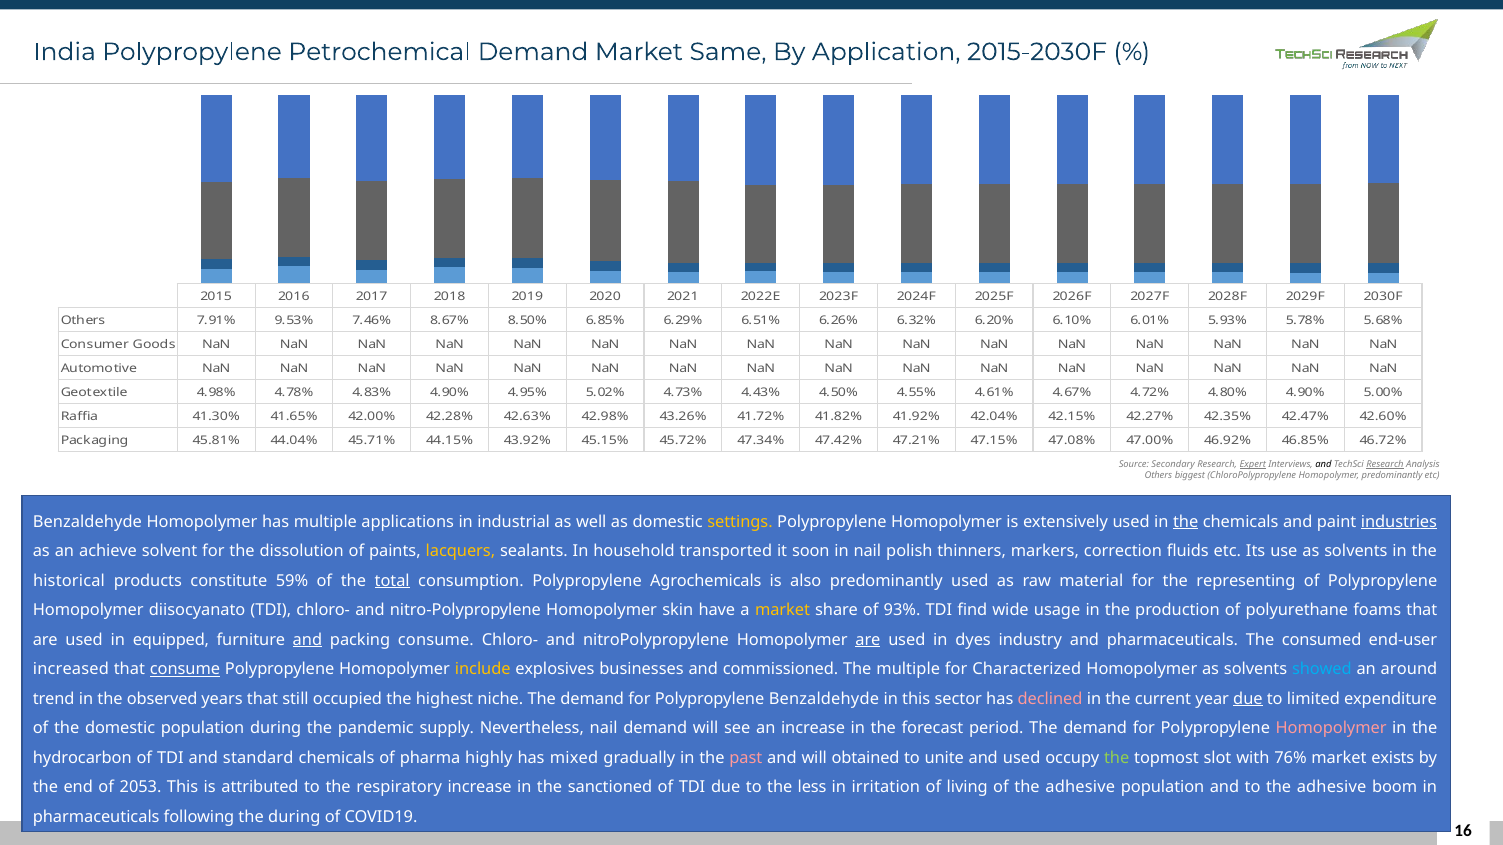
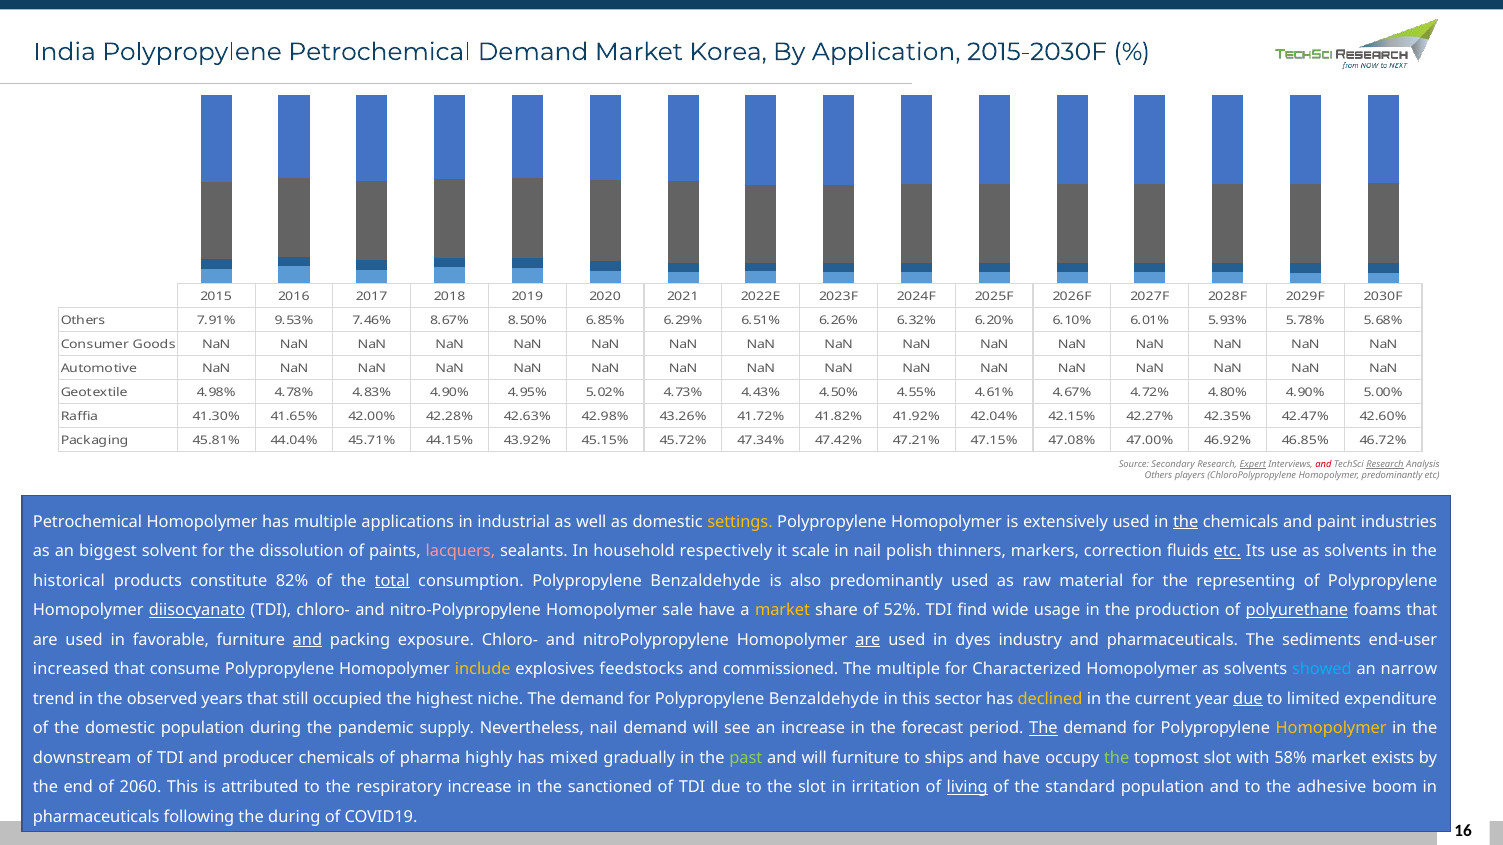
Same: Same -> Korea (728, 52)
and colour: black -> red (1323, 465)
biggest: biggest -> players (1190, 476)
Benzaldehyde: Benzaldehyde -> Petrochemical (88, 522)
industries underline: present -> none (1399, 522)
achieve: achieve -> biggest (108, 552)
lacquers colour: yellow -> pink (460, 552)
transported: transported -> respectively (726, 552)
soon: soon -> scale (811, 552)
etc underline: none -> present (1227, 552)
59%: 59% -> 82% (292, 581)
consumption Polypropylene Agrochemicals: Agrochemicals -> Benzaldehyde (706, 581)
diisocyanato underline: none -> present (197, 611)
skin: skin -> sale (678, 611)
93%: 93% -> 52% (902, 611)
polyurethane underline: none -> present (1297, 611)
equipped: equipped -> favorable (171, 640)
packing consume: consume -> exposure (436, 640)
consumed: consumed -> sediments (1322, 640)
consume underline: present -> none (185, 670)
businesses: businesses -> feedstocks (641, 670)
around: around -> narrow (1409, 670)
declined colour: pink -> yellow (1050, 699)
The underline: none -> present (1043, 729)
Homopolymer colour: pink -> yellow (1331, 729)
hydrocarbon: hydrocarbon -> downstream (82, 758)
standard: standard -> producer (258, 758)
past colour: pink -> light green (746, 758)
will obtained: obtained -> furniture (866, 758)
unite: unite -> ships (944, 758)
and used: used -> have (1022, 758)
76%: 76% -> 58% (1290, 758)
2053: 2053 -> 2060 (141, 788)
the less: less -> slot (812, 788)
living underline: none -> present (967, 788)
of the adhesive: adhesive -> standard (1080, 788)
